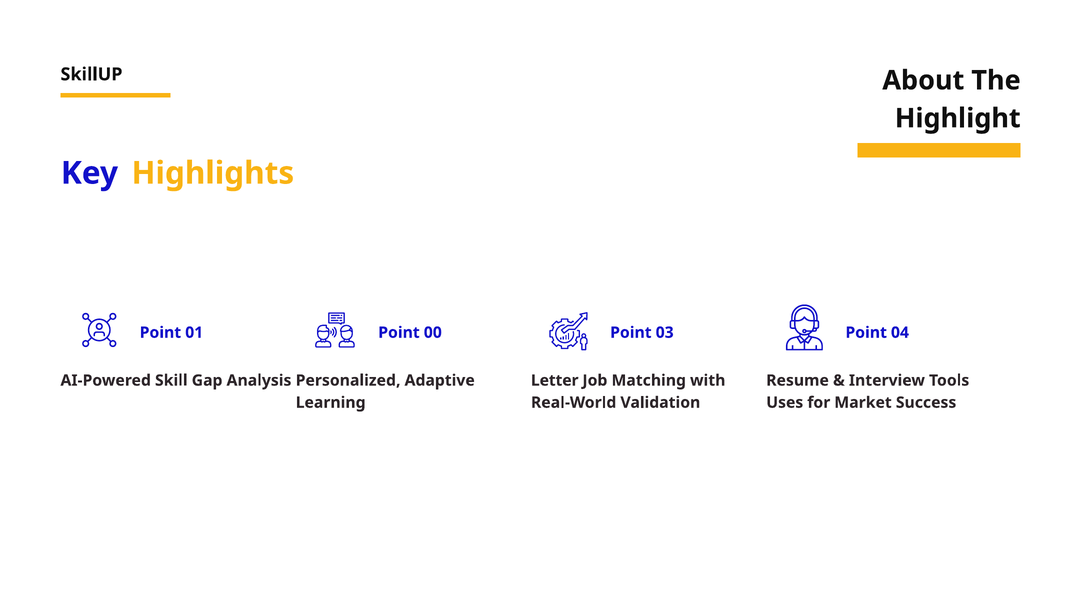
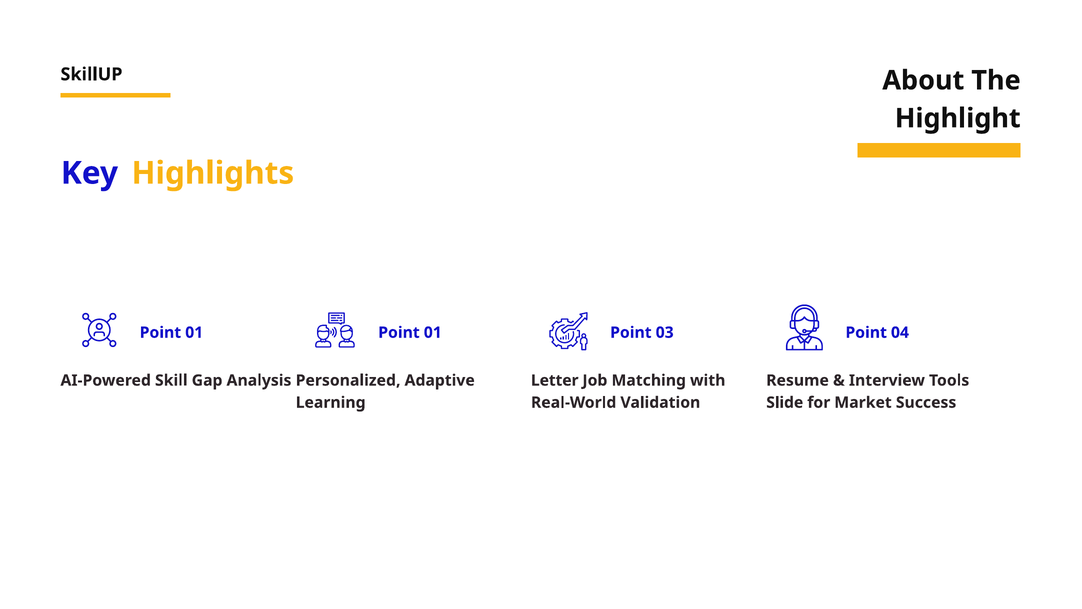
01 Point 00: 00 -> 01 (433, 332)
Uses: Uses -> Slide (785, 402)
